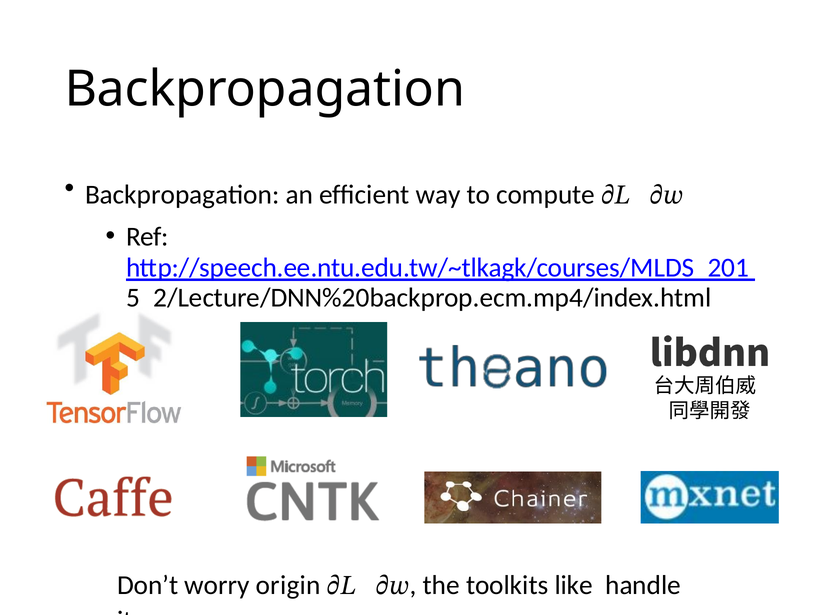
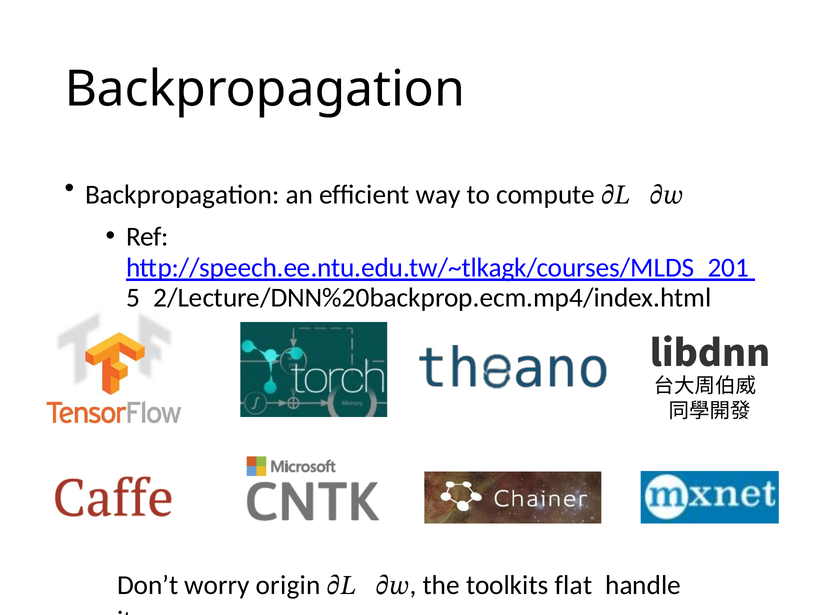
like: like -> flat (574, 585)
